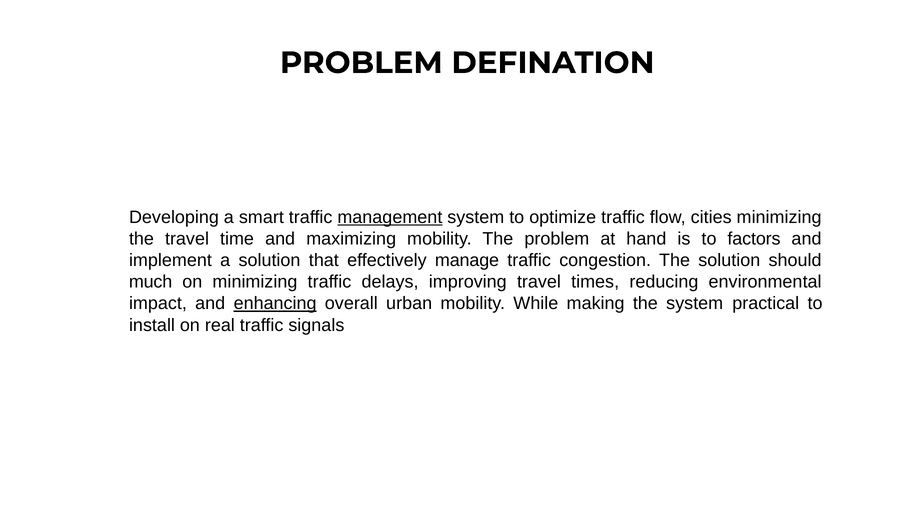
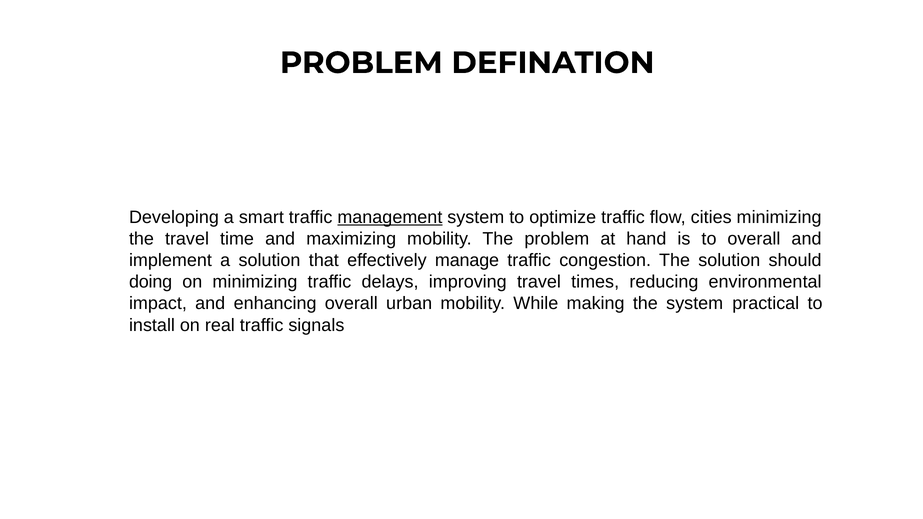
to factors: factors -> overall (754, 239)
much: much -> doing (151, 282)
enhancing underline: present -> none (275, 304)
